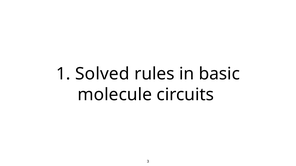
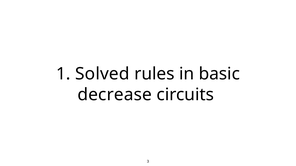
molecule: molecule -> decrease (115, 95)
